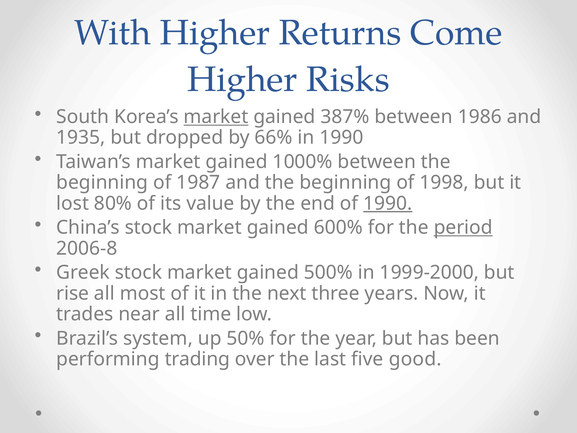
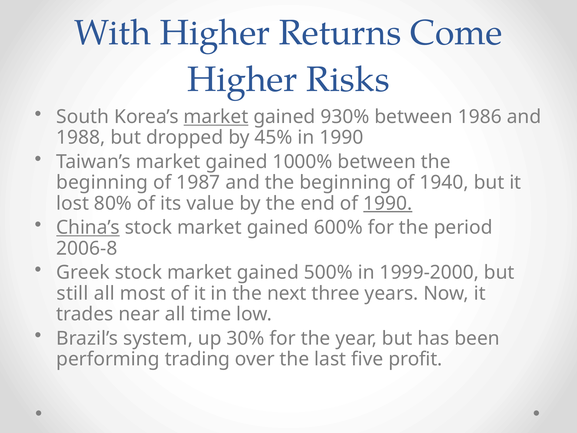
387%: 387% -> 930% (345, 117)
1935: 1935 -> 1988 (81, 138)
66%: 66% -> 45% (274, 138)
1998: 1998 -> 1940 (444, 182)
China’s underline: none -> present (88, 227)
period underline: present -> none (463, 227)
rise: rise -> still (73, 293)
50%: 50% -> 30% (246, 338)
good: good -> profit (415, 359)
